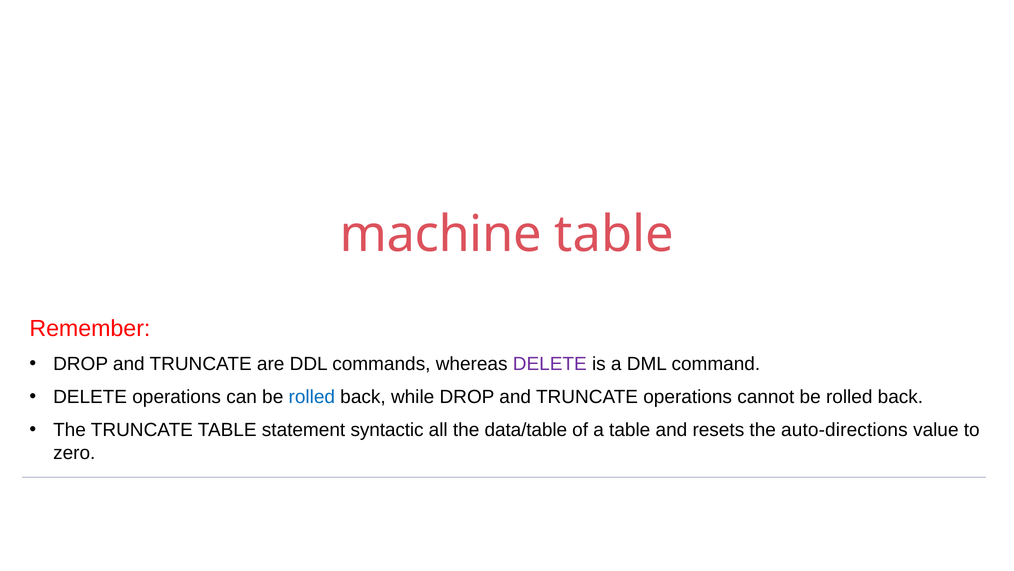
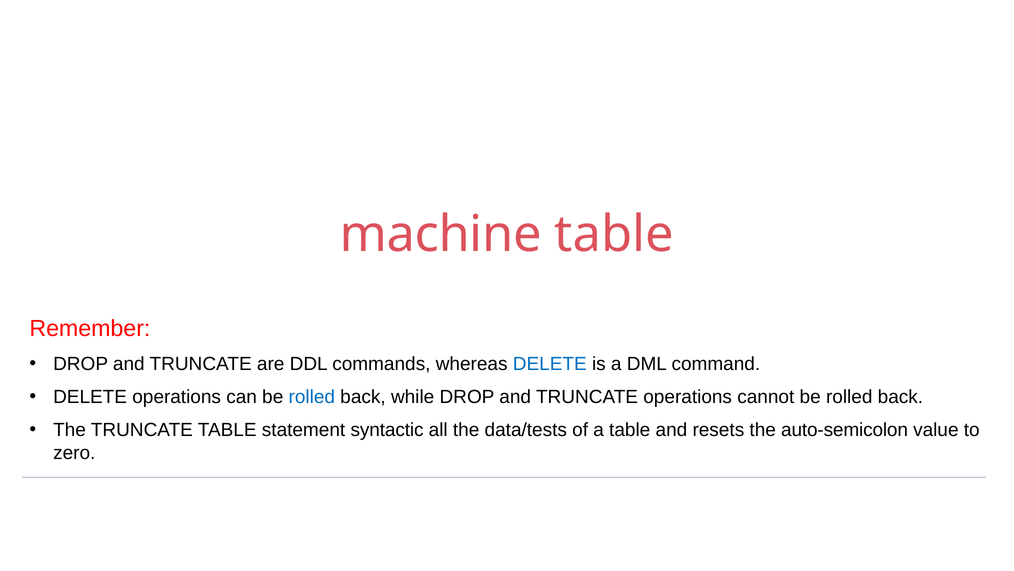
DELETE colour: purple -> blue (550, 364)
data/table: data/table -> data/tests (526, 429)
auto-directions: auto-directions -> auto-semicolon (845, 429)
